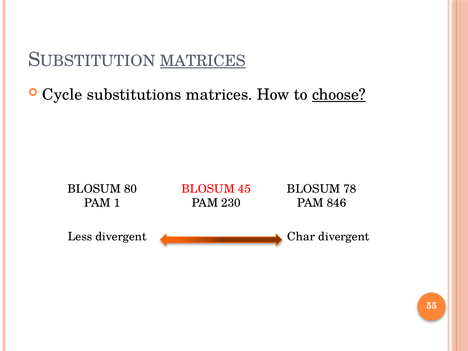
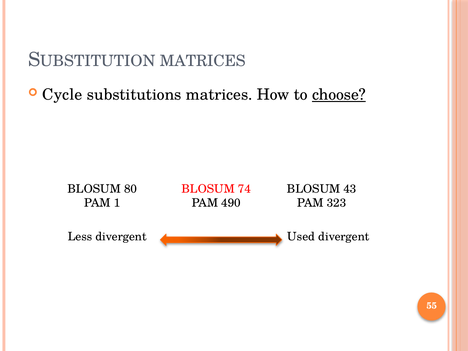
MATRICES underline: present -> none (203, 61)
45: 45 -> 74 (244, 189)
78: 78 -> 43 (350, 189)
230: 230 -> 490 (231, 203)
846: 846 -> 323 (337, 203)
Char: Char -> Used (301, 237)
